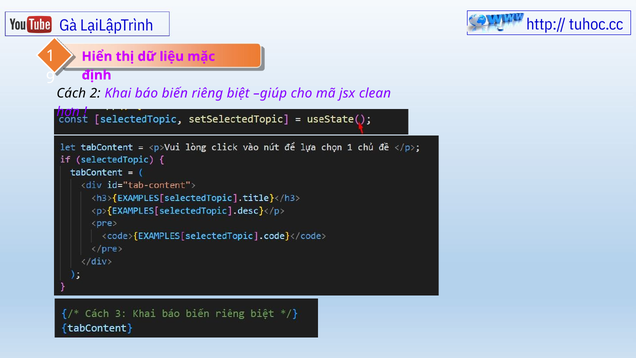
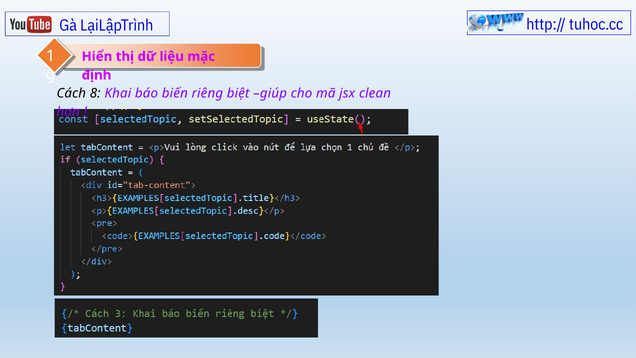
2: 2 -> 8 (95, 93)
